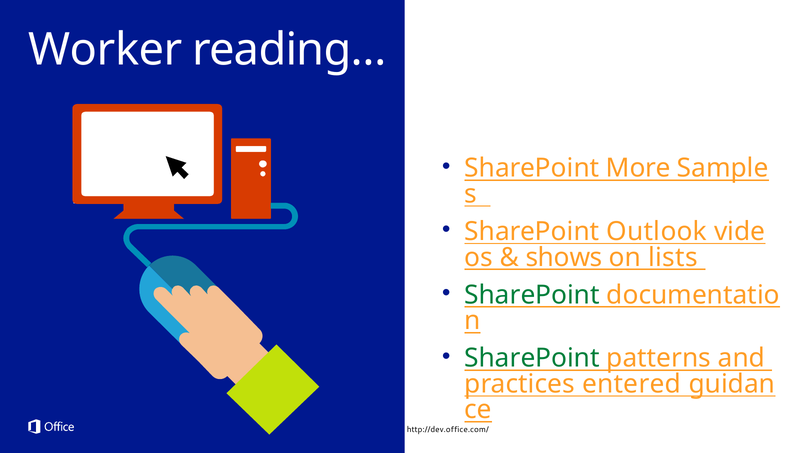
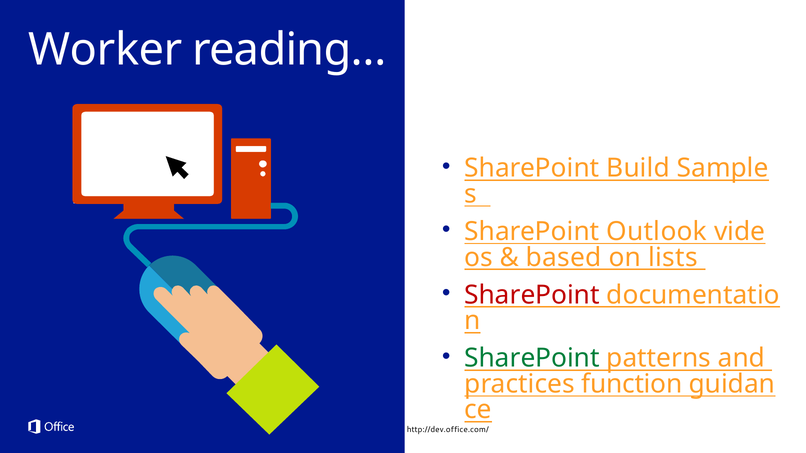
More: More -> Build (638, 168)
shows: shows -> based (564, 258)
SharePoint colour: green -> red (532, 295)
entered: entered -> function (632, 384)
